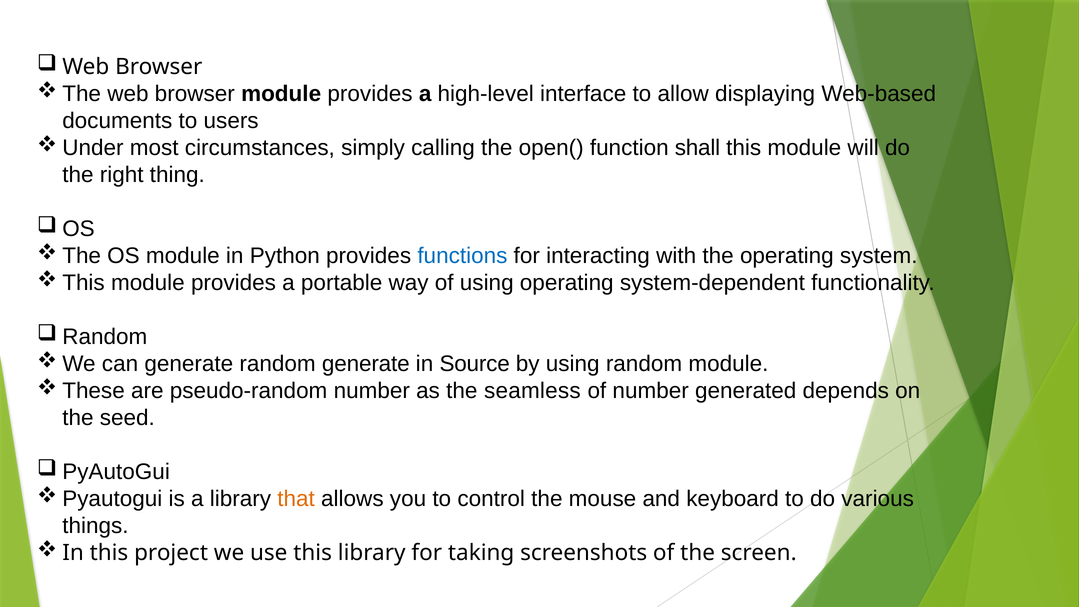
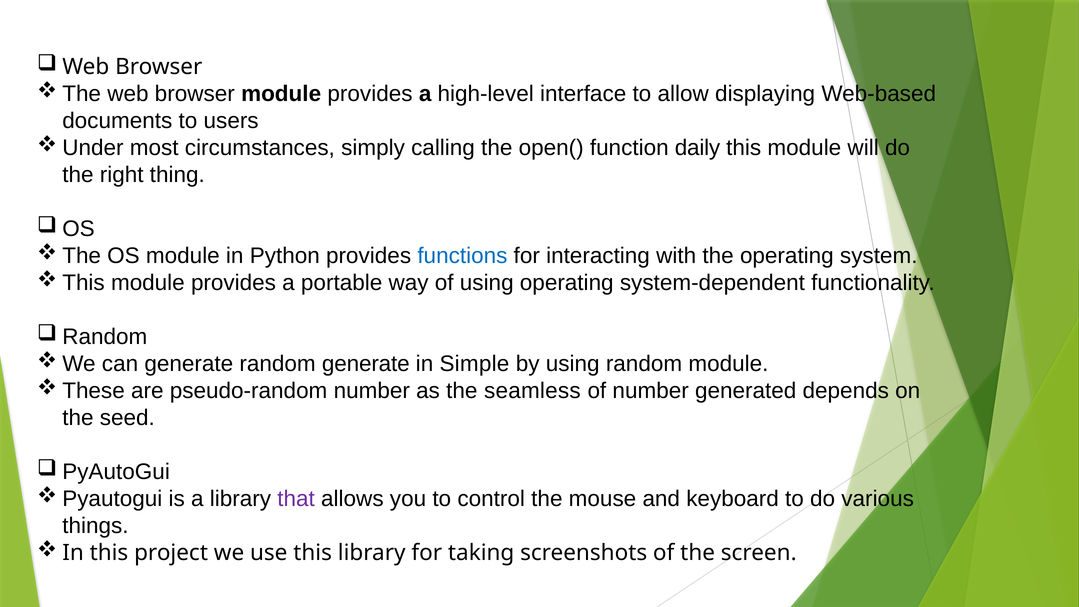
shall: shall -> daily (697, 148)
Source: Source -> Simple (474, 364)
that colour: orange -> purple (296, 499)
